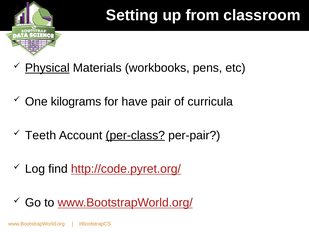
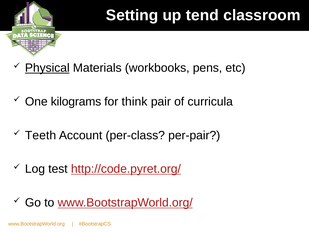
from: from -> tend (202, 15)
have: have -> think (135, 101)
per-class underline: present -> none (135, 135)
find: find -> test (58, 169)
